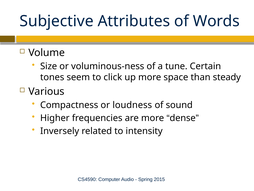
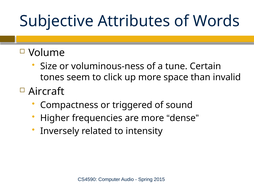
steady: steady -> invalid (227, 77)
Various: Various -> Aircraft (46, 91)
loudness: loudness -> triggered (132, 105)
